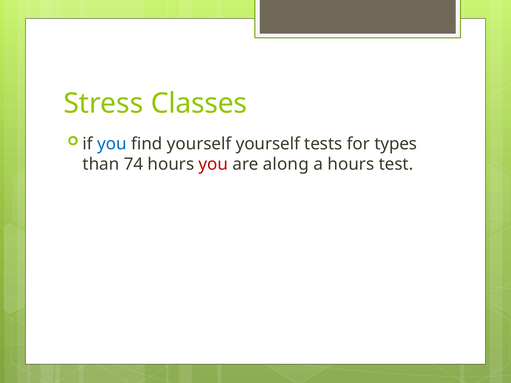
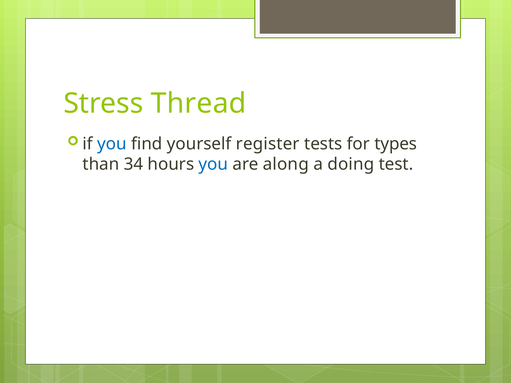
Classes: Classes -> Thread (199, 104)
yourself yourself: yourself -> register (268, 144)
74: 74 -> 34 (133, 164)
you colour: red -> blue (213, 164)
a hours: hours -> doing (351, 164)
